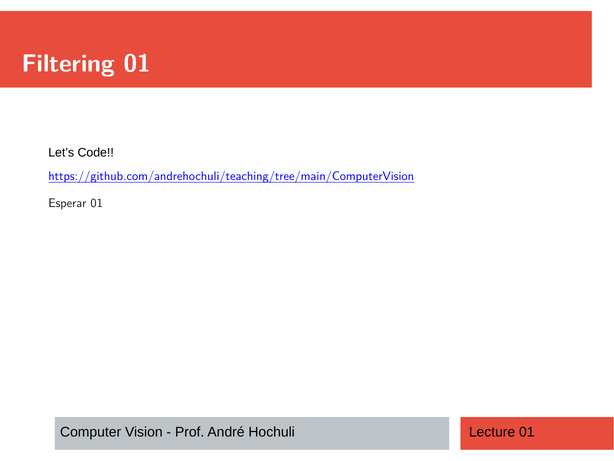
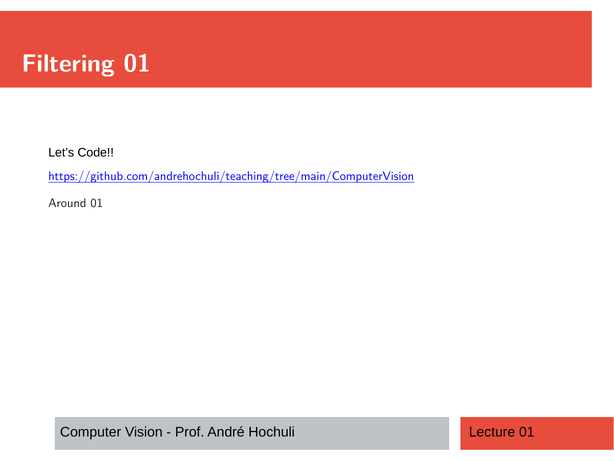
Esperar: Esperar -> Around (67, 203)
